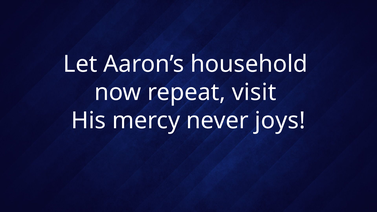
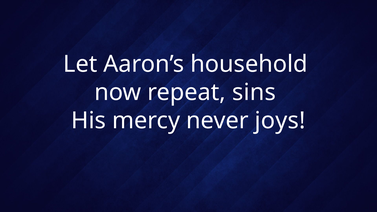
visit: visit -> sins (254, 92)
